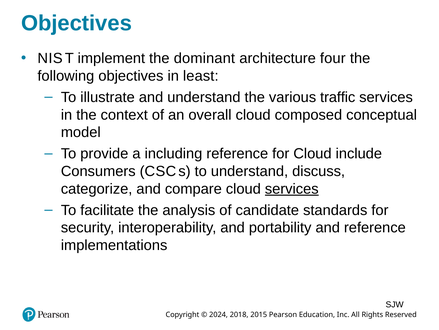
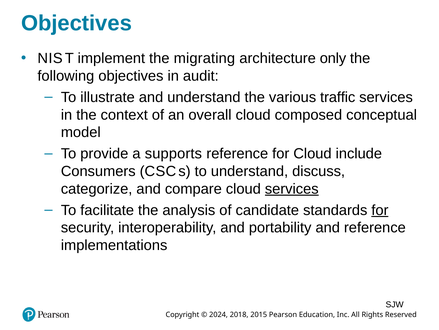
dominant: dominant -> migrating (204, 58)
four: four -> only (333, 58)
least: least -> audit (201, 76)
including: including -> supports (173, 153)
for underline: none -> present (380, 210)
